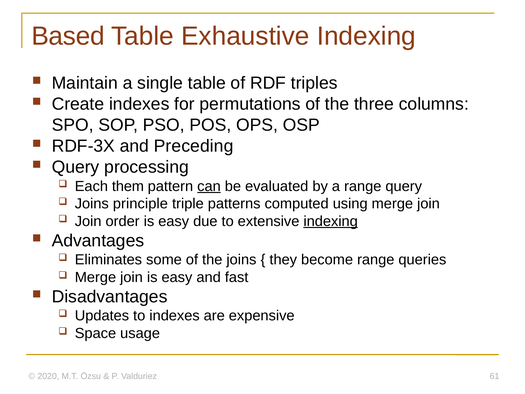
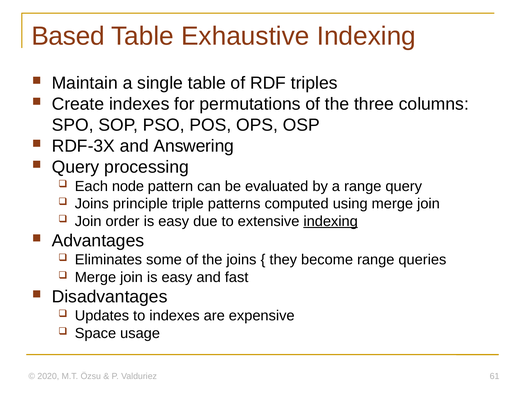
Preceding: Preceding -> Answering (194, 146)
them: them -> node (128, 186)
can underline: present -> none (209, 186)
